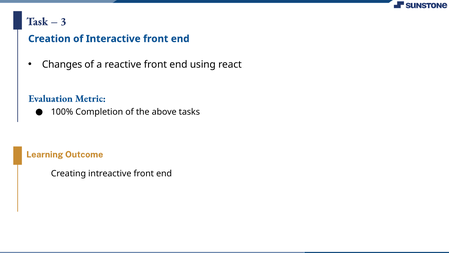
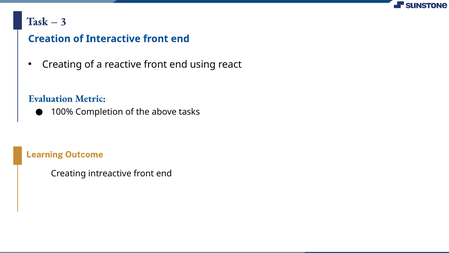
Changes: Changes -> Creating (62, 64)
